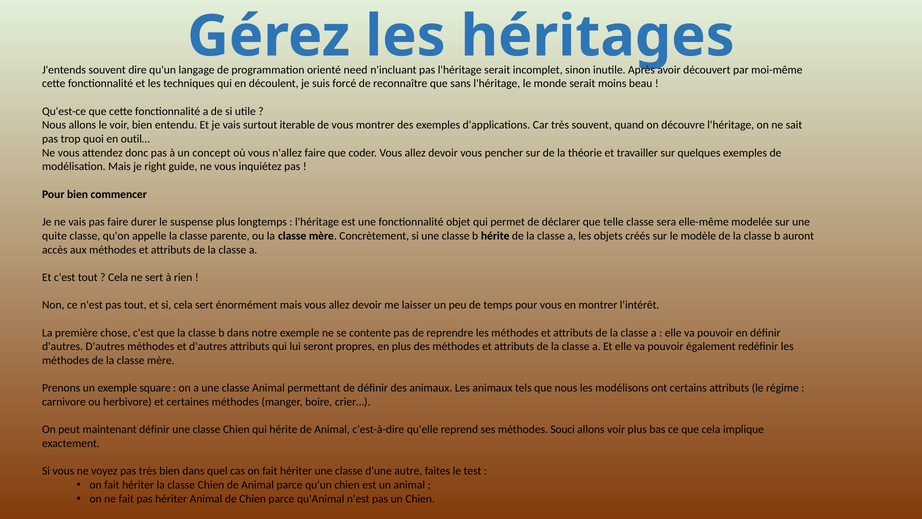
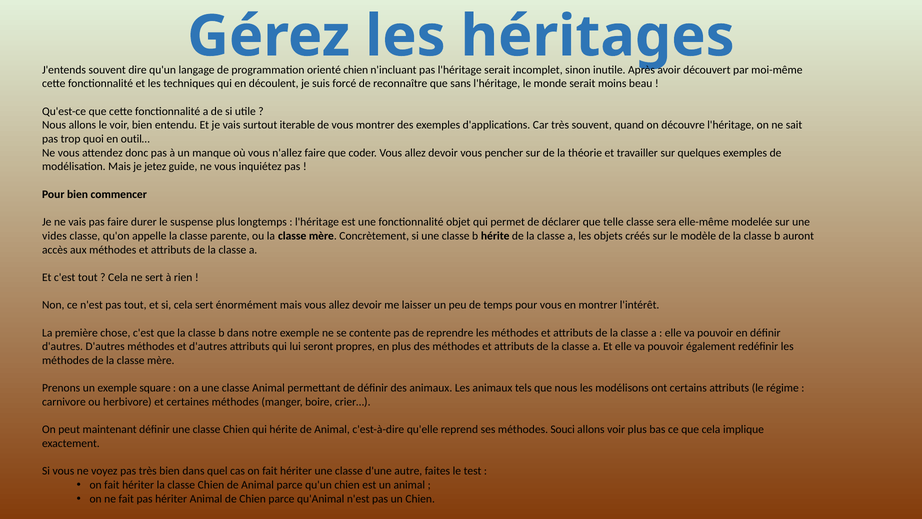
need: need -> chien (356, 70)
concept: concept -> manque (212, 153)
right: right -> jetez (155, 167)
quite: quite -> vides (55, 236)
